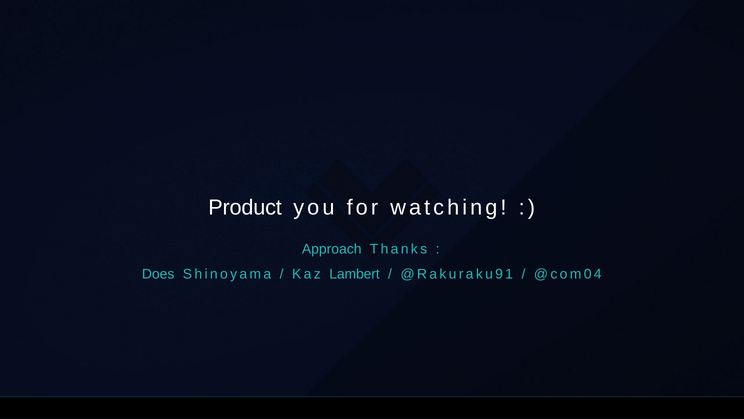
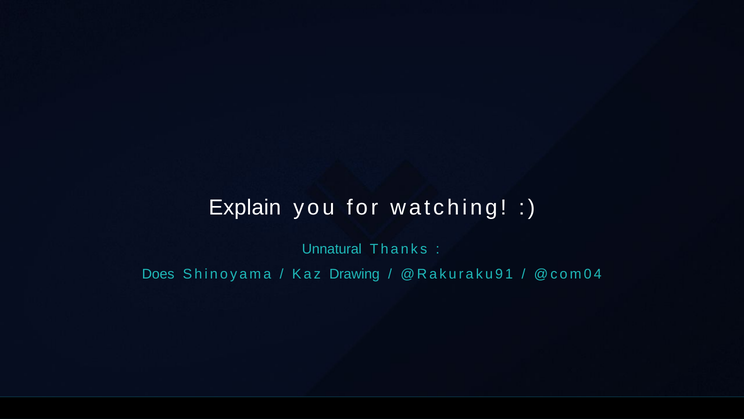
Product: Product -> Explain (245, 207)
Approach: Approach -> Unnatural (332, 249)
Lambert: Lambert -> Drawing (354, 274)
